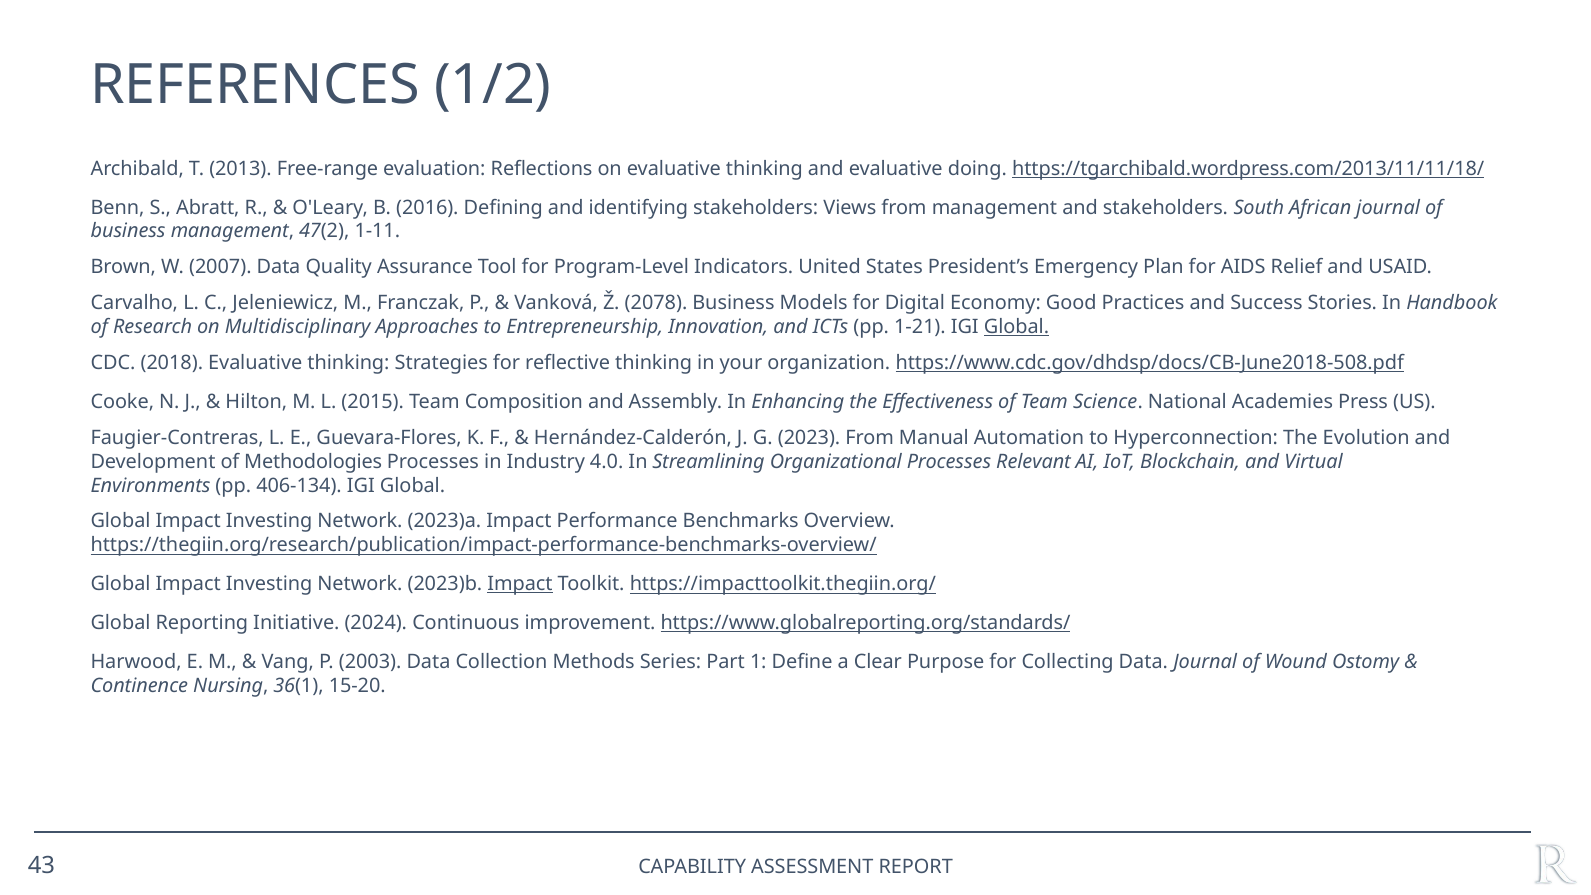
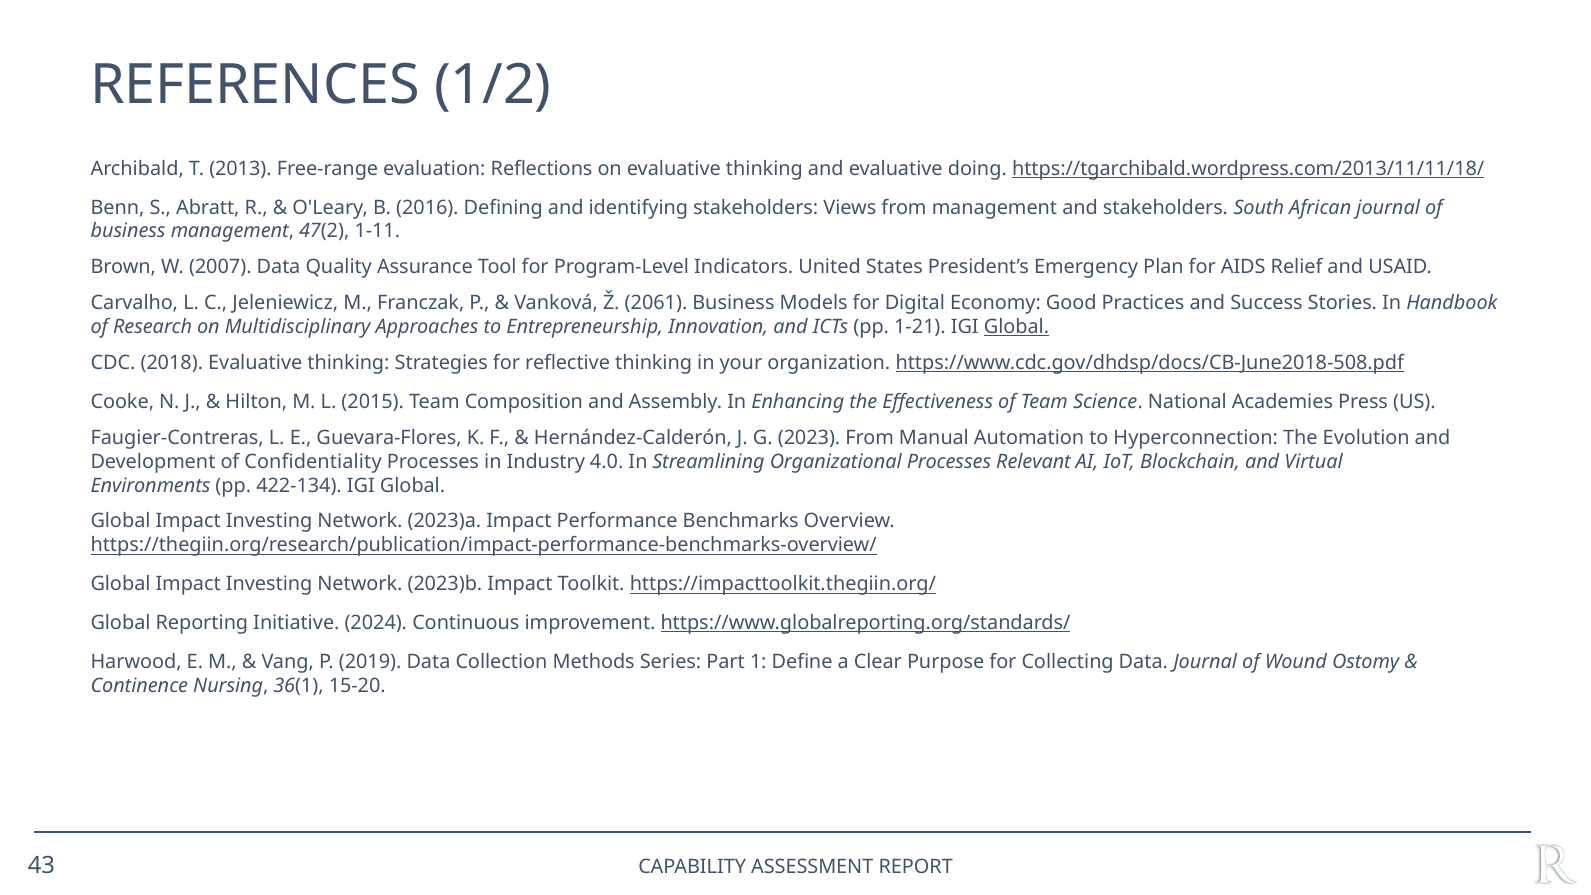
2078: 2078 -> 2061 (656, 303)
Methodologies: Methodologies -> Confidentiality (313, 462)
406-134: 406-134 -> 422-134 (299, 485)
Impact underline: present -> none (520, 584)
2003: 2003 -> 2019 (370, 662)
